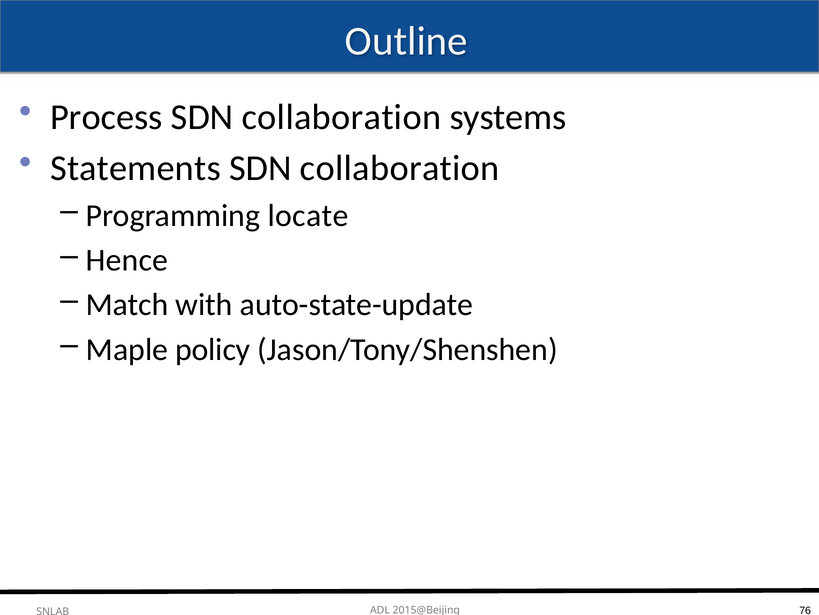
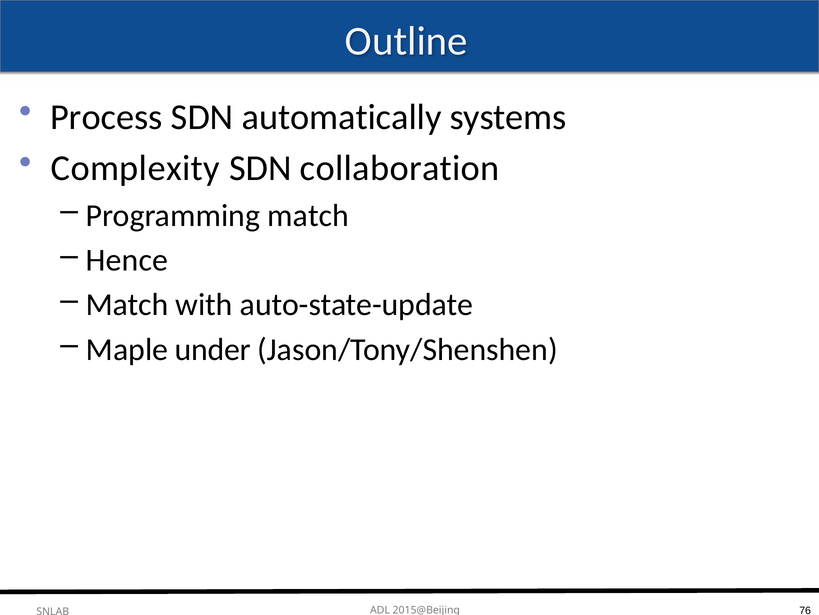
collaboration: collaboration -> automatically (342, 117)
Statements: Statements -> Complexity (135, 168)
Programming locate: locate -> match (308, 215)
policy: policy -> under (213, 349)
